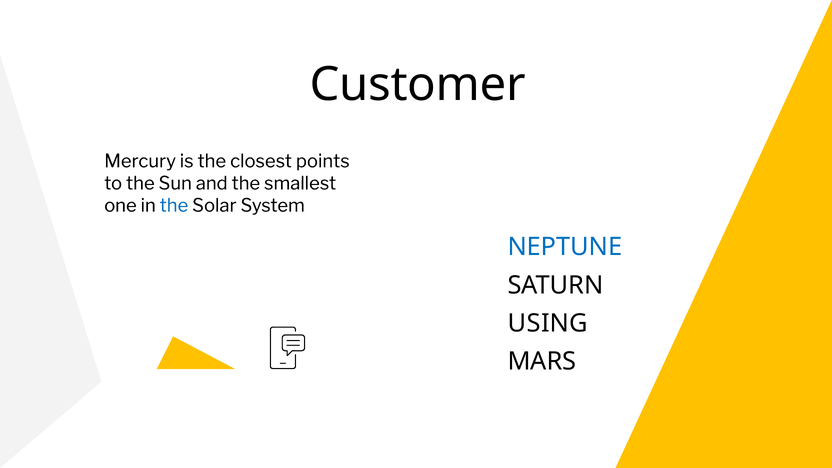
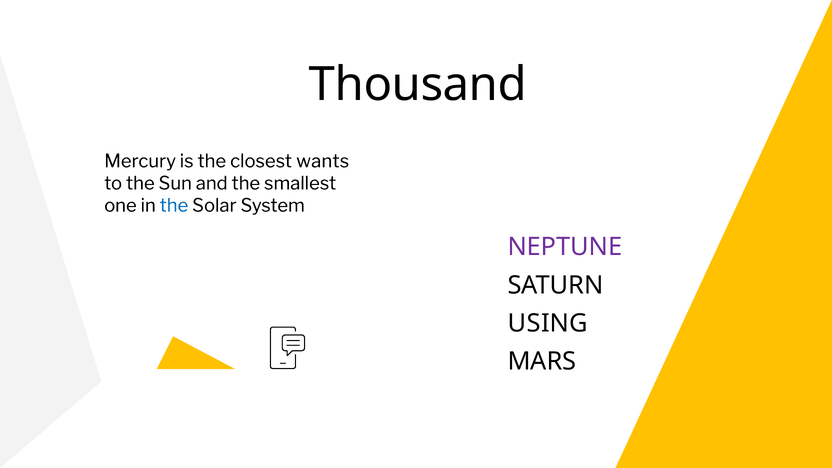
Customer: Customer -> Thousand (418, 85)
points: points -> wants (323, 161)
NEPTUNE colour: blue -> purple (565, 247)
